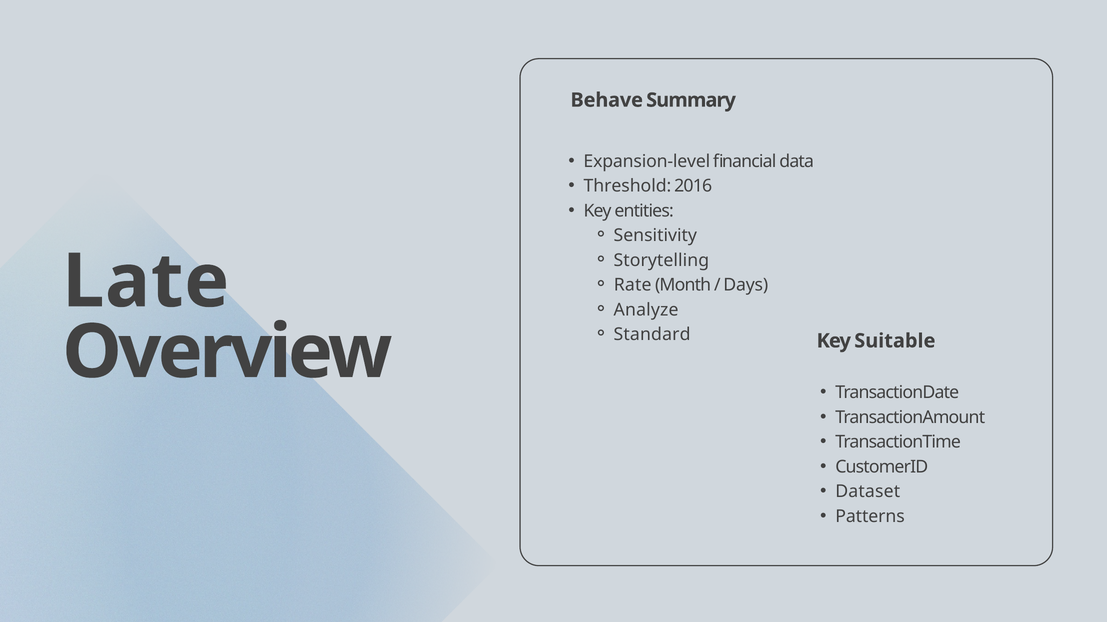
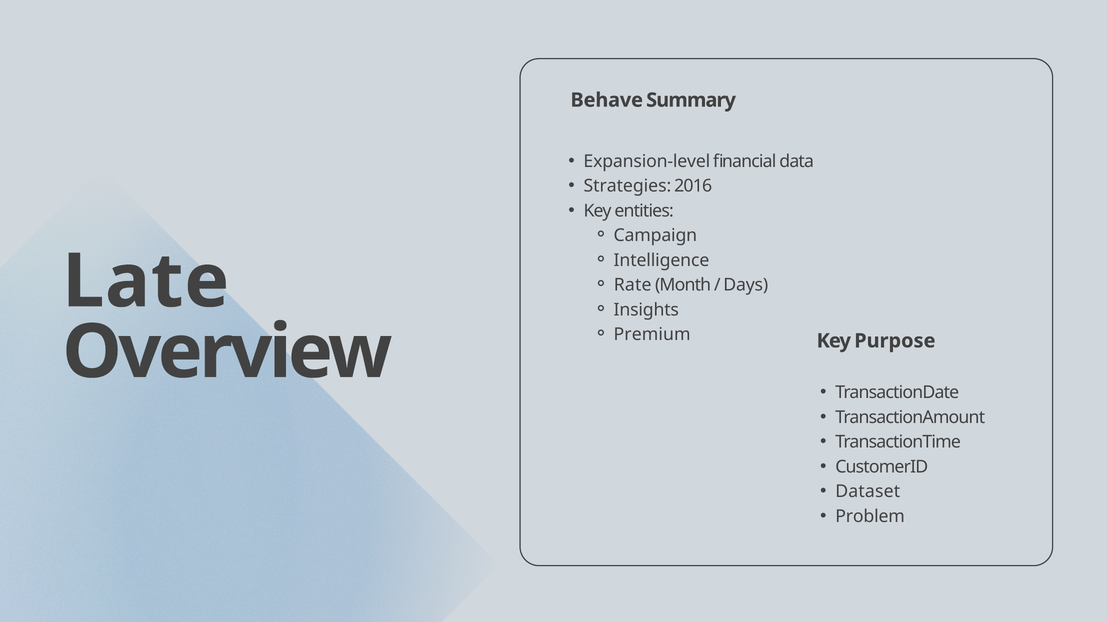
Threshold: Threshold -> Strategies (627, 186)
Sensitivity: Sensitivity -> Campaign (655, 236)
Storytelling: Storytelling -> Intelligence (661, 261)
Analyze: Analyze -> Insights (646, 310)
Standard: Standard -> Premium (652, 335)
Suitable: Suitable -> Purpose (895, 341)
Patterns: Patterns -> Problem (870, 517)
